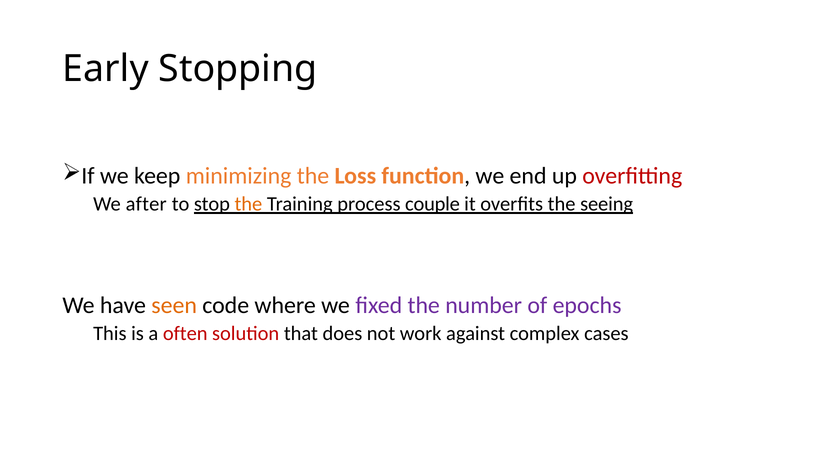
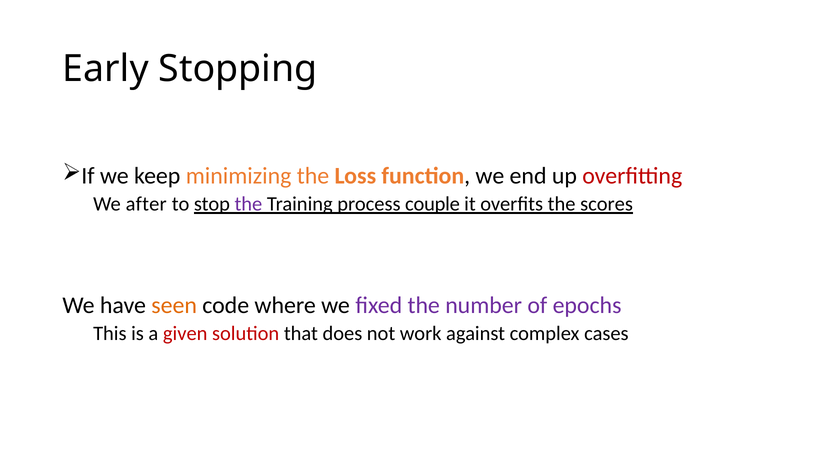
the colour: orange -> purple (248, 204)
seeing: seeing -> scores (607, 204)
often: often -> given (185, 333)
